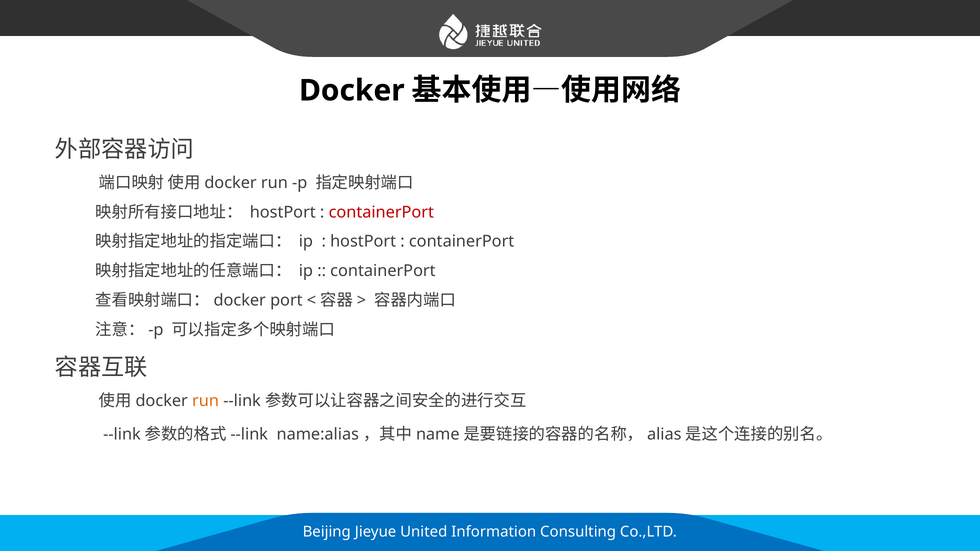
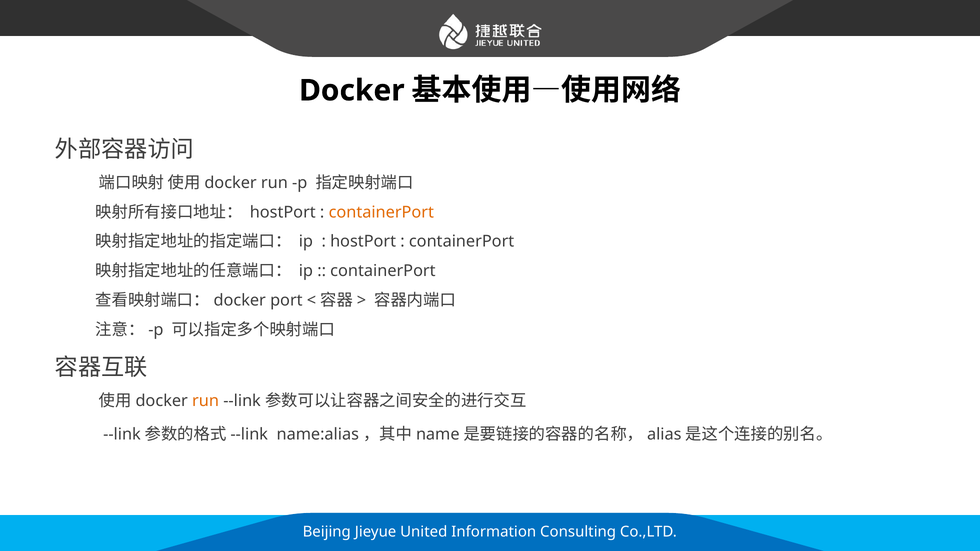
containerPort colour: red -> orange (381, 212)
